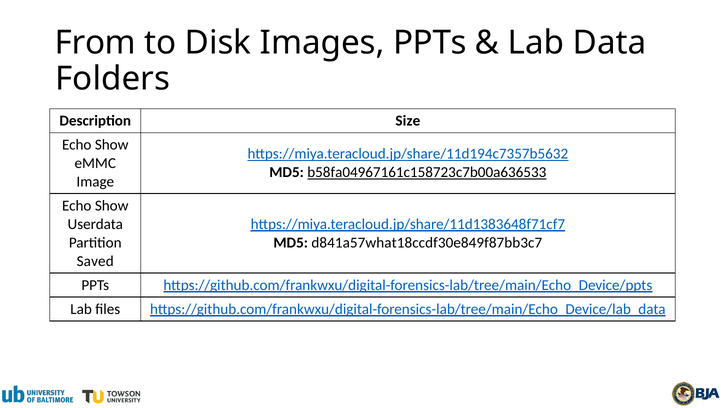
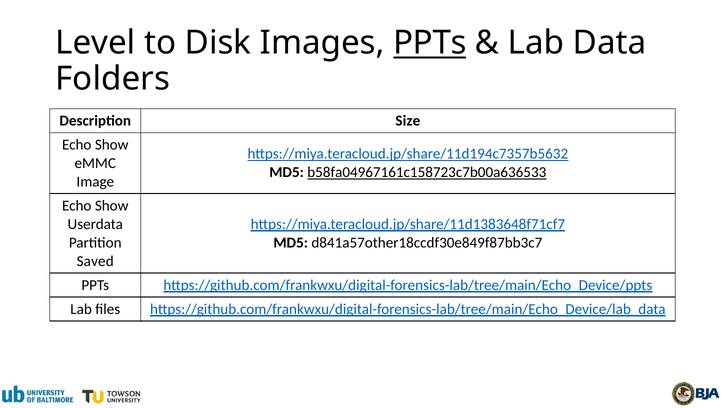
From: From -> Level (95, 43)
PPTs underline: none -> present (430, 43)
d841a57what18ccdf30e849f87bb3c7: d841a57what18ccdf30e849f87bb3c7 -> d841a57other18ccdf30e849f87bb3c7 (427, 243)
